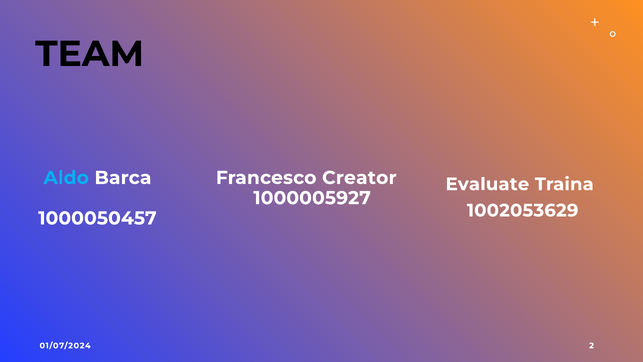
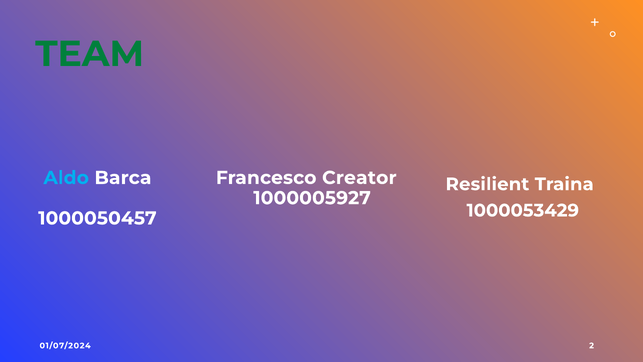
TEAM colour: black -> green (90, 54)
Evaluate: Evaluate -> Resilient (487, 184)
1002053629: 1002053629 -> 1000053429 (523, 210)
